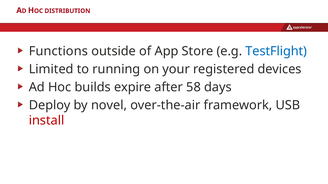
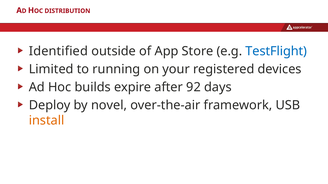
Functions: Functions -> Identified (58, 51)
58: 58 -> 92 (194, 88)
install colour: red -> orange (47, 121)
